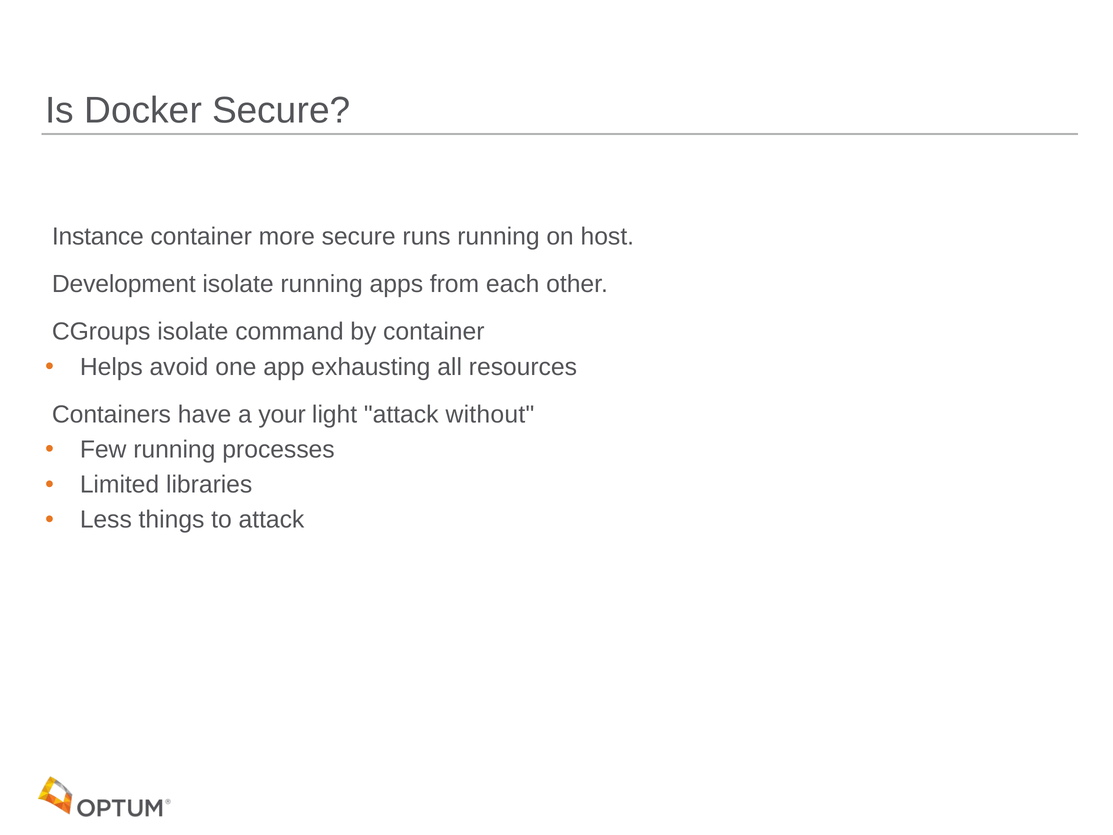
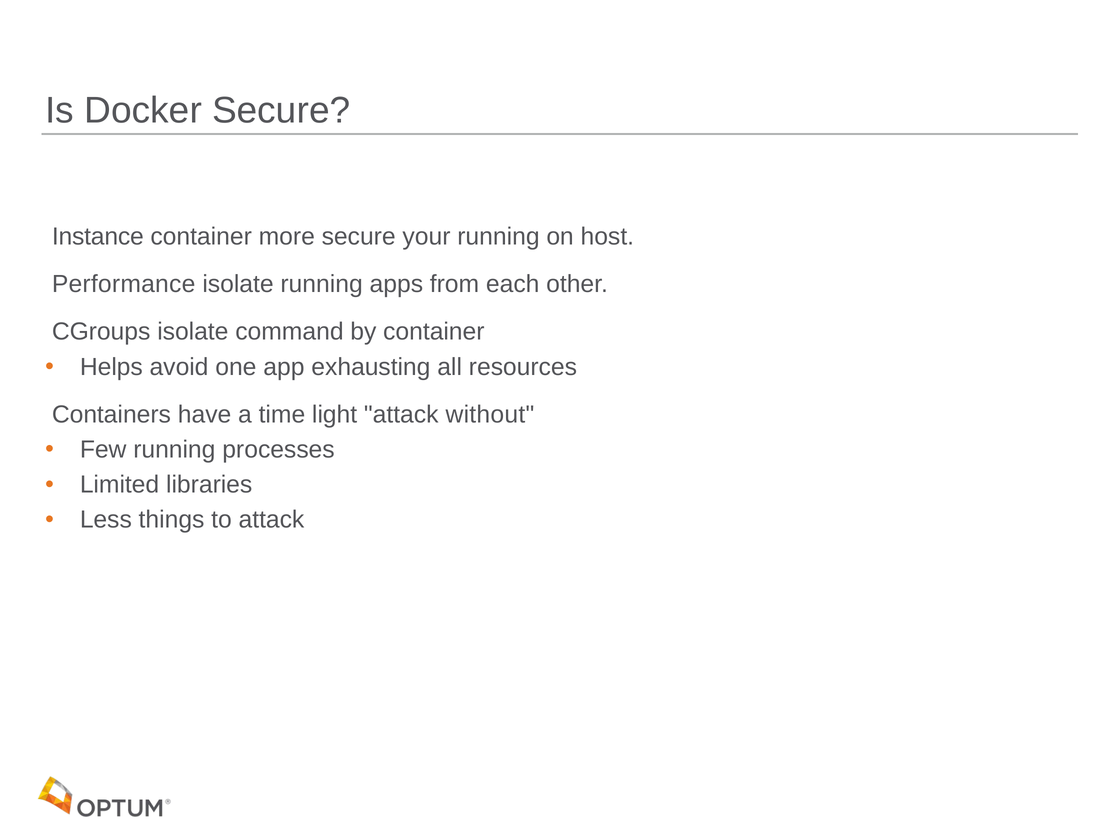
runs: runs -> your (426, 237)
Development: Development -> Performance (124, 284)
your: your -> time (282, 414)
